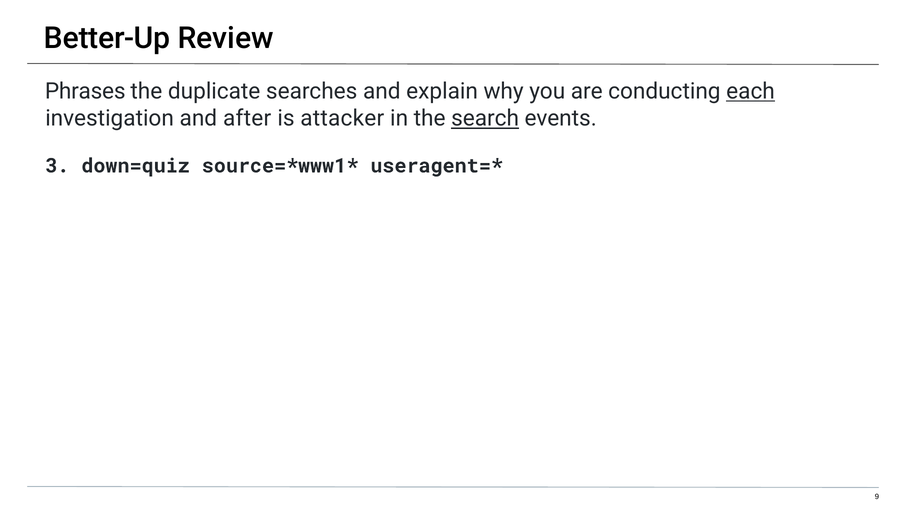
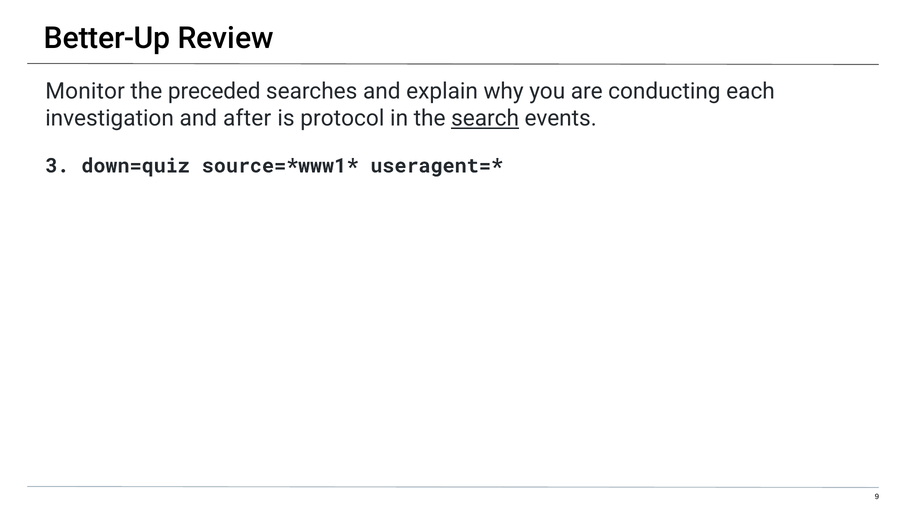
Phrases: Phrases -> Monitor (85, 91)
duplicate: duplicate -> preceded (214, 91)
each underline: present -> none (751, 91)
attacker: attacker -> protocol (342, 118)
